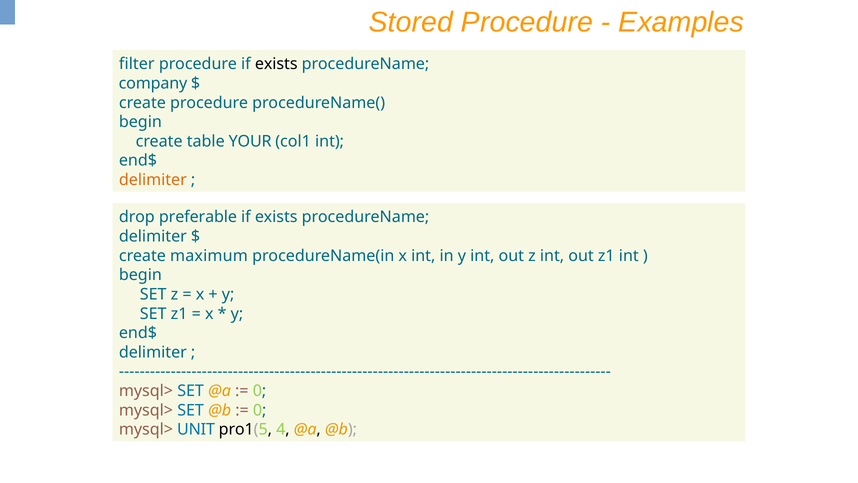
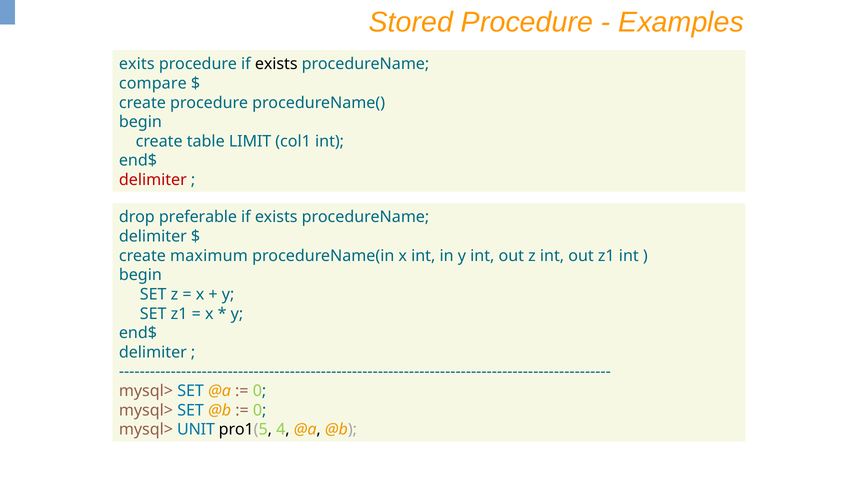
filter: filter -> exits (137, 64)
company: company -> compare (153, 83)
YOUR: YOUR -> LIMIT (250, 141)
delimiter colour: orange -> red (153, 180)
